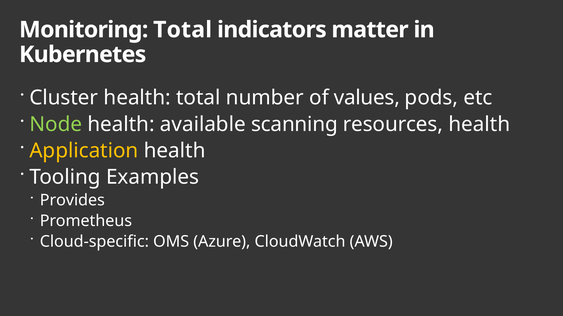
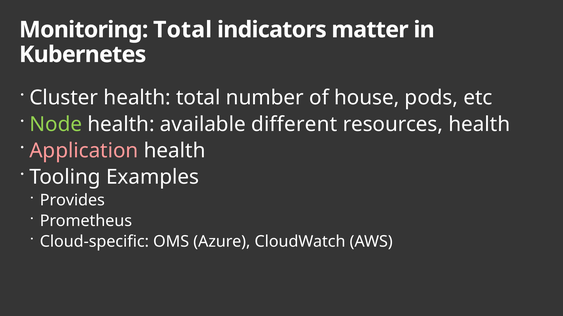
values: values -> house (367, 98)
scanning: scanning -> different (294, 124)
Application colour: yellow -> pink (84, 151)
